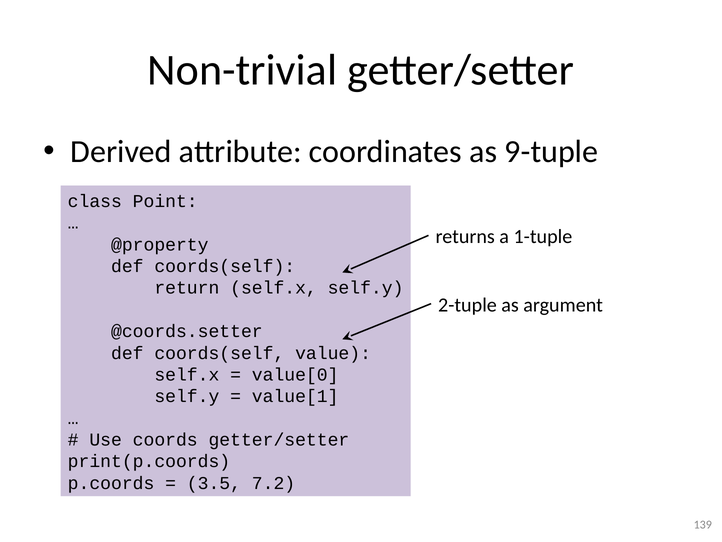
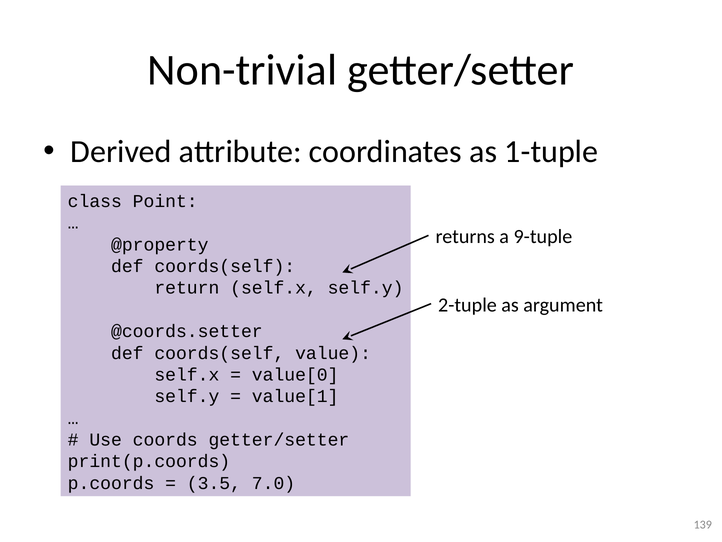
9-tuple: 9-tuple -> 1-tuple (551, 151)
1-tuple: 1-tuple -> 9-tuple (543, 237)
7.2: 7.2 -> 7.0 (274, 483)
